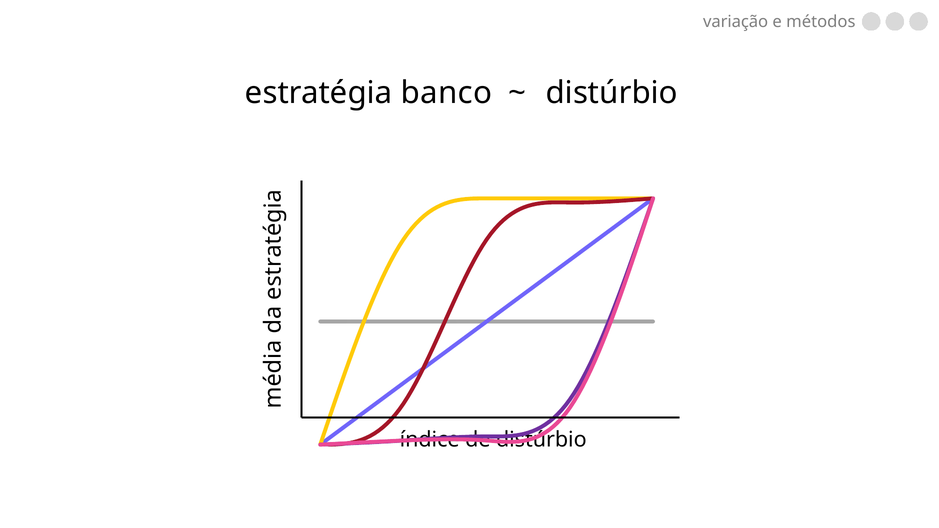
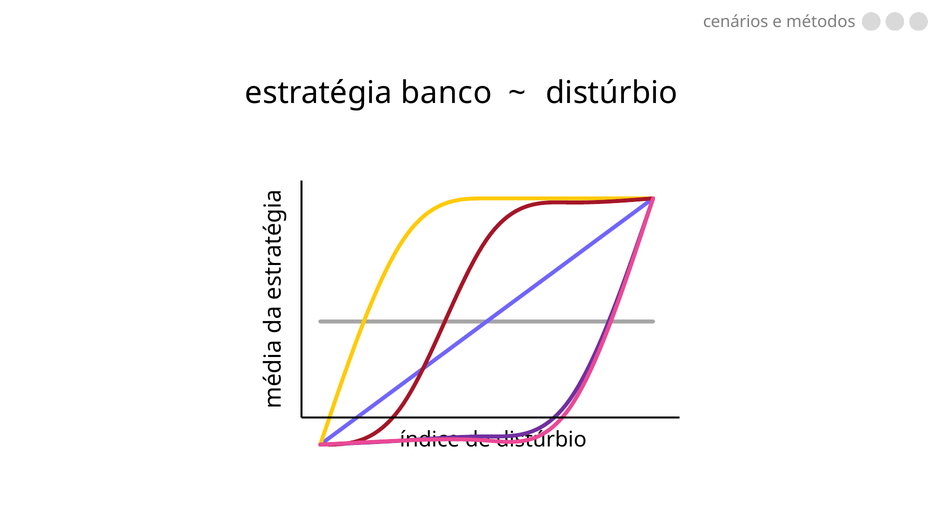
variação: variação -> cenários (736, 22)
